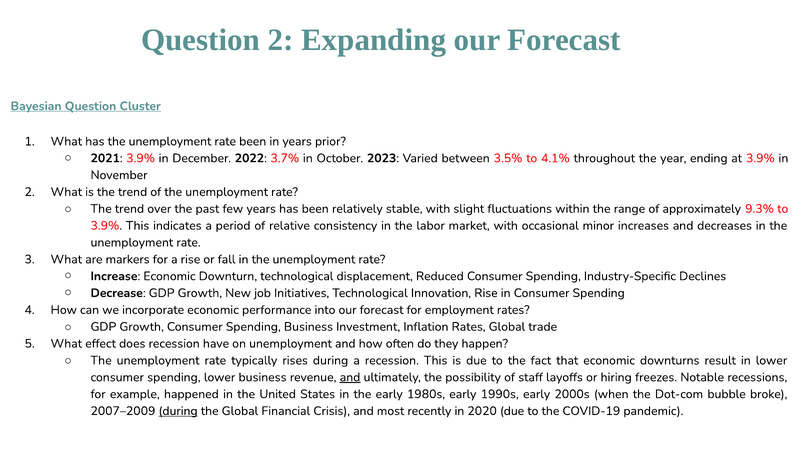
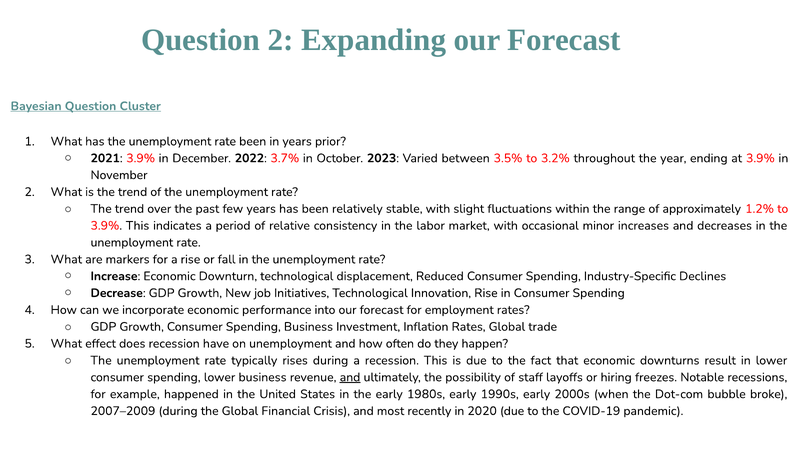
4.1%: 4.1% -> 3.2% (555, 158)
9.3%: 9.3% -> 1.2% (760, 208)
during underline: present -> none (178, 410)
